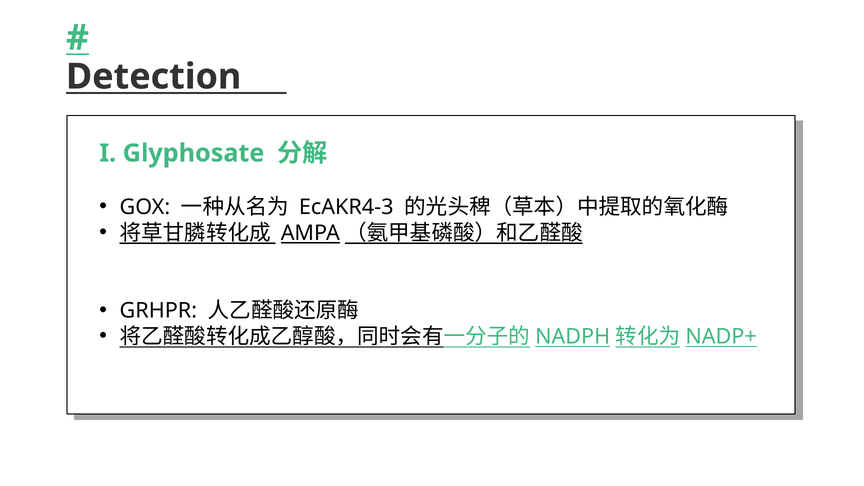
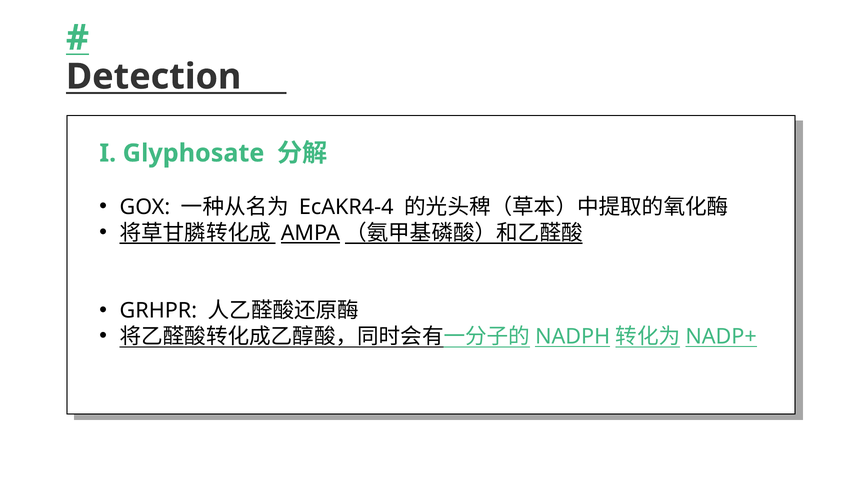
EcAKR4-3: EcAKR4-3 -> EcAKR4-4 (346, 207)
